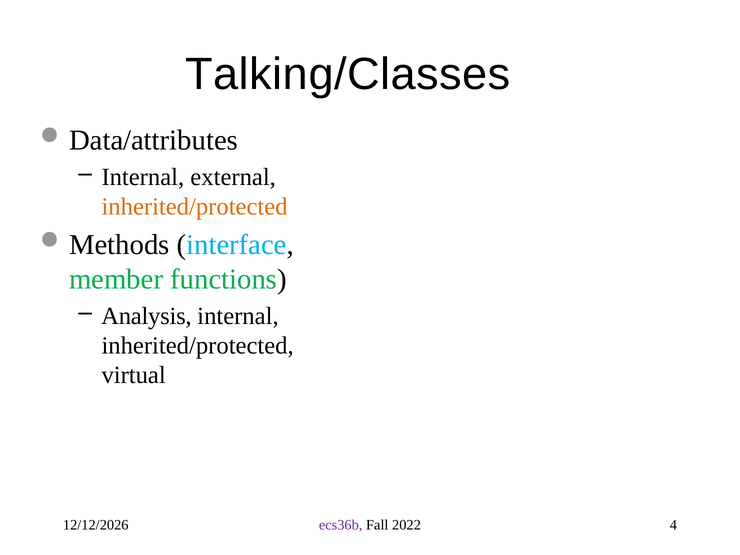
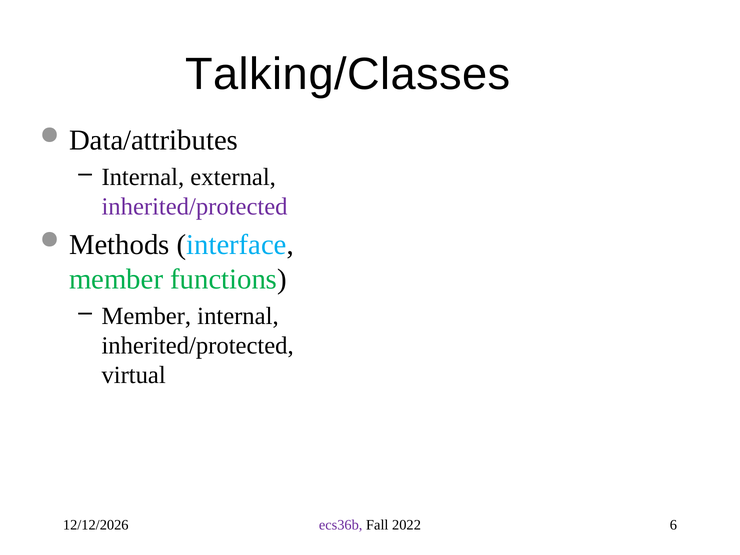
inherited/protected colour: orange -> purple (195, 207)
Analysis: Analysis -> Member (146, 316)
4: 4 -> 6 (673, 525)
